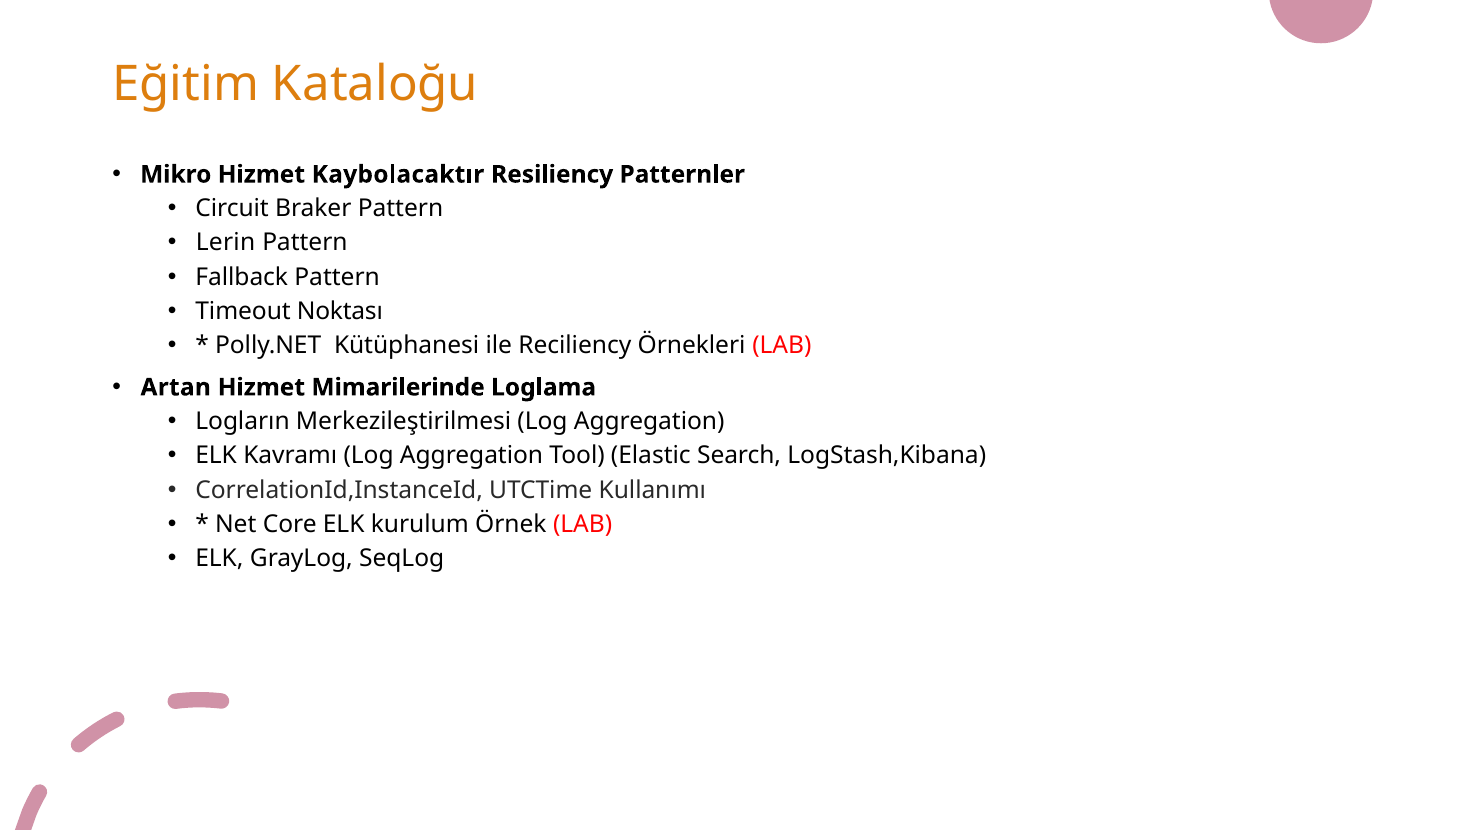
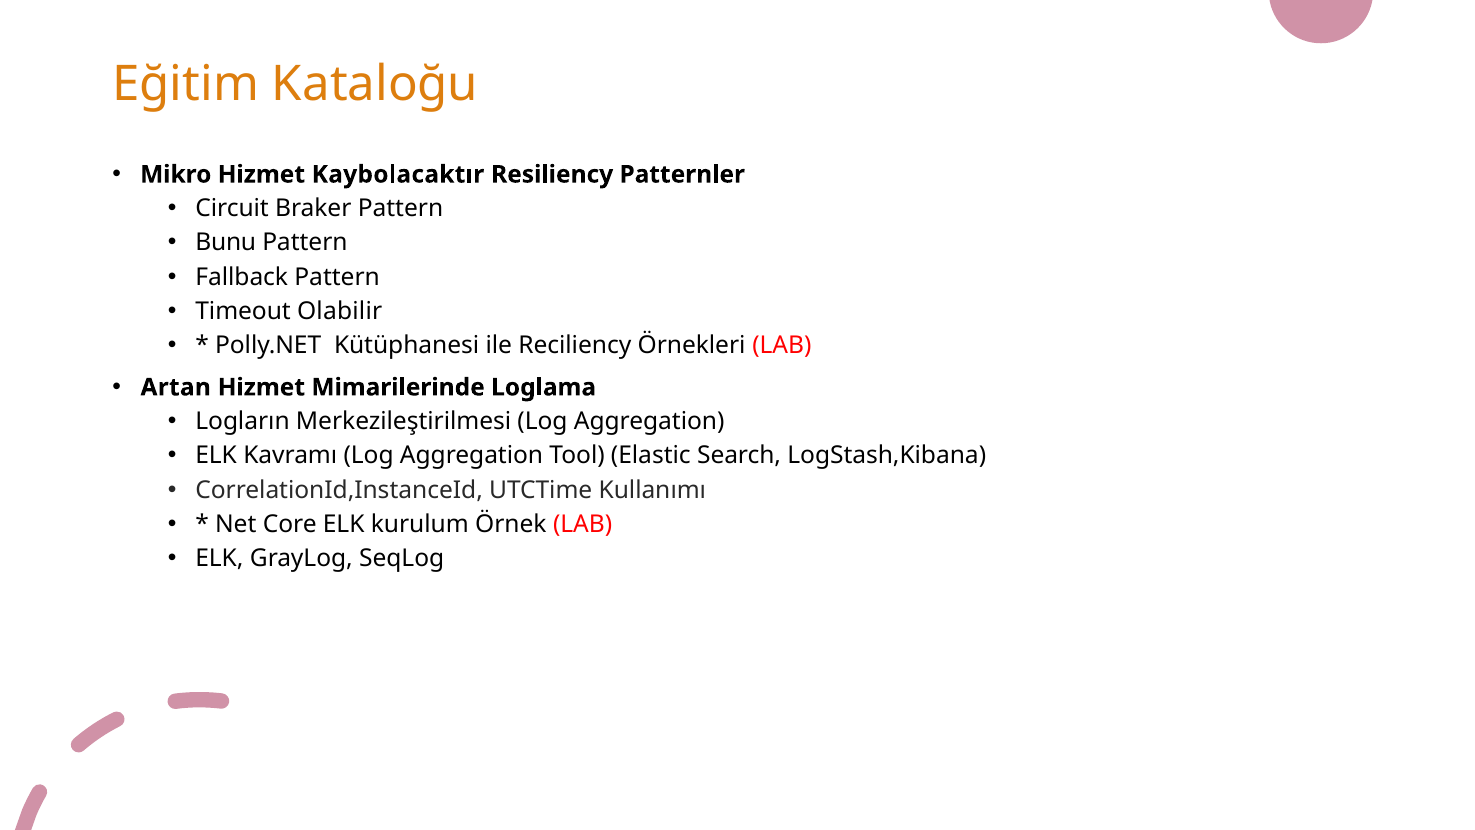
Lerin: Lerin -> Bunu (226, 243)
Noktası: Noktası -> Olabilir (340, 311)
